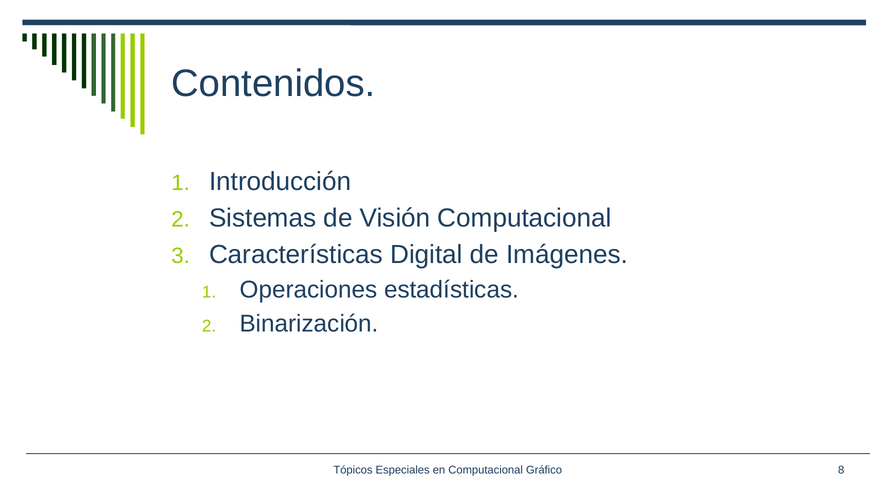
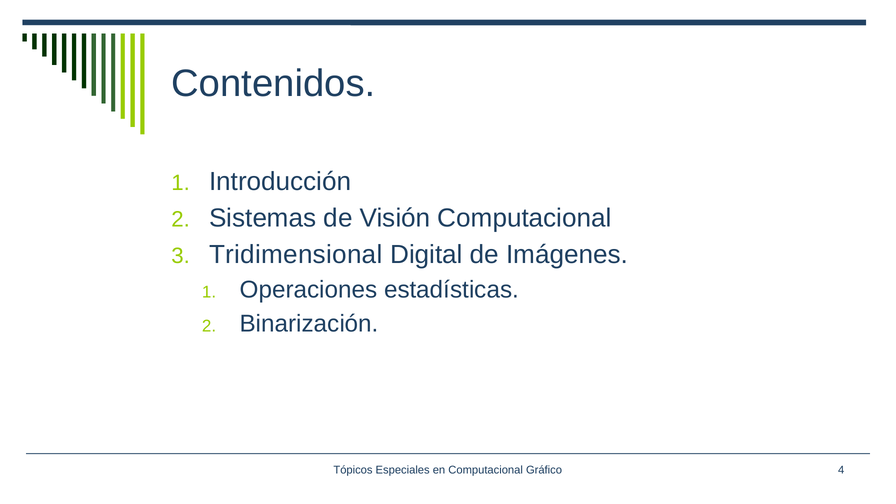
Características: Características -> Tridimensional (296, 255)
8: 8 -> 4 (841, 470)
